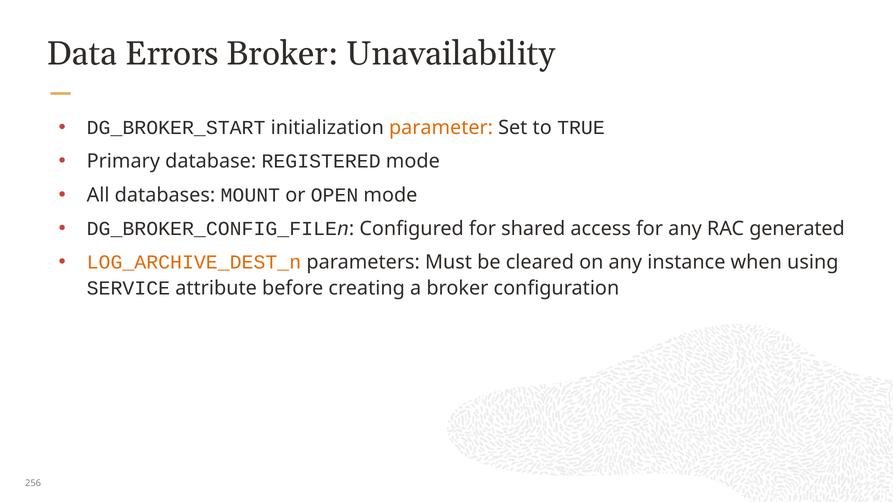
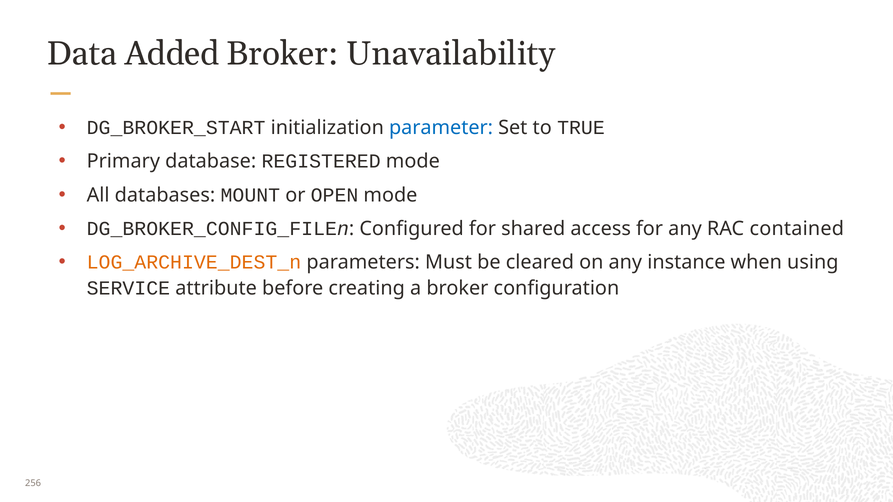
Errors: Errors -> Added (172, 54)
parameter colour: orange -> blue (441, 128)
generated: generated -> contained (797, 229)
